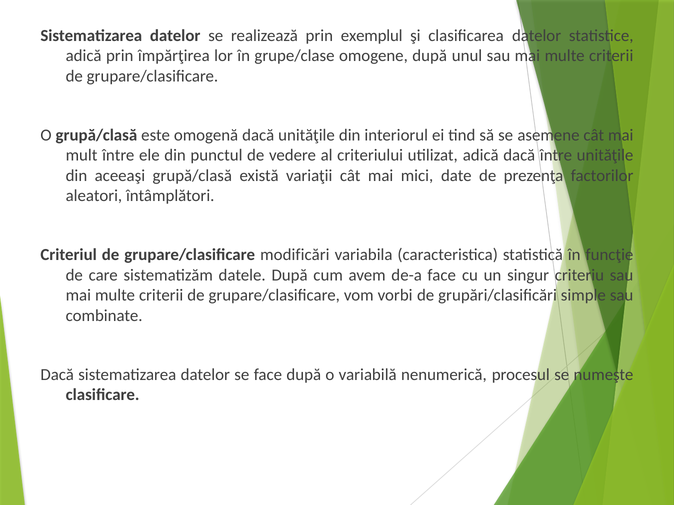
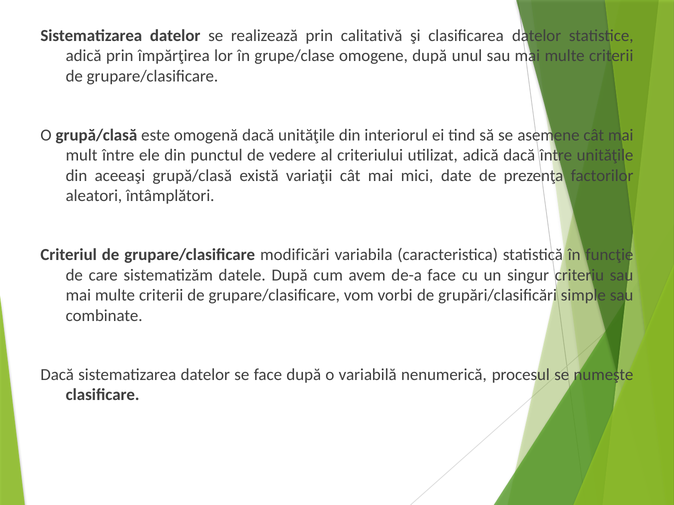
exemplul: exemplul -> calitativă (372, 36)
